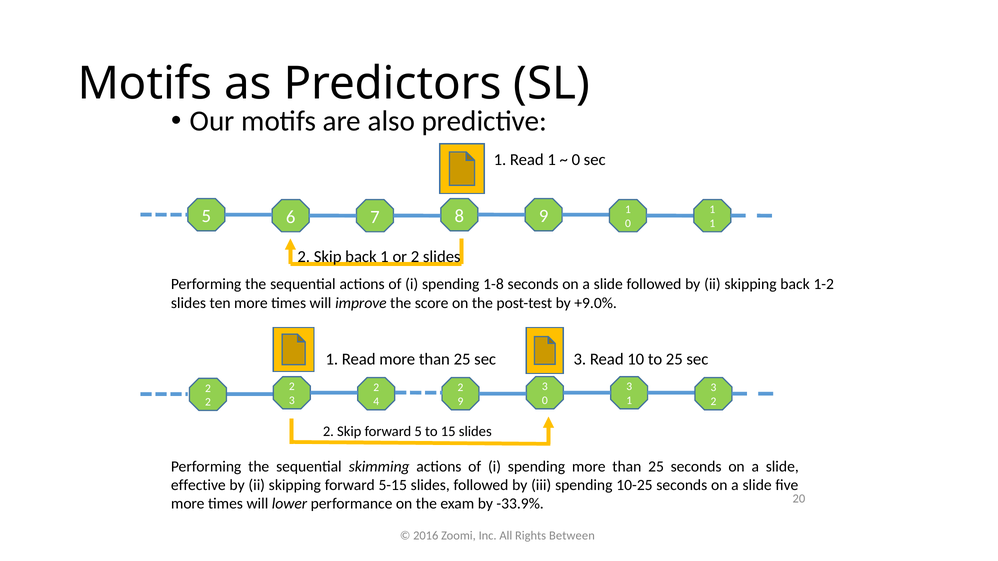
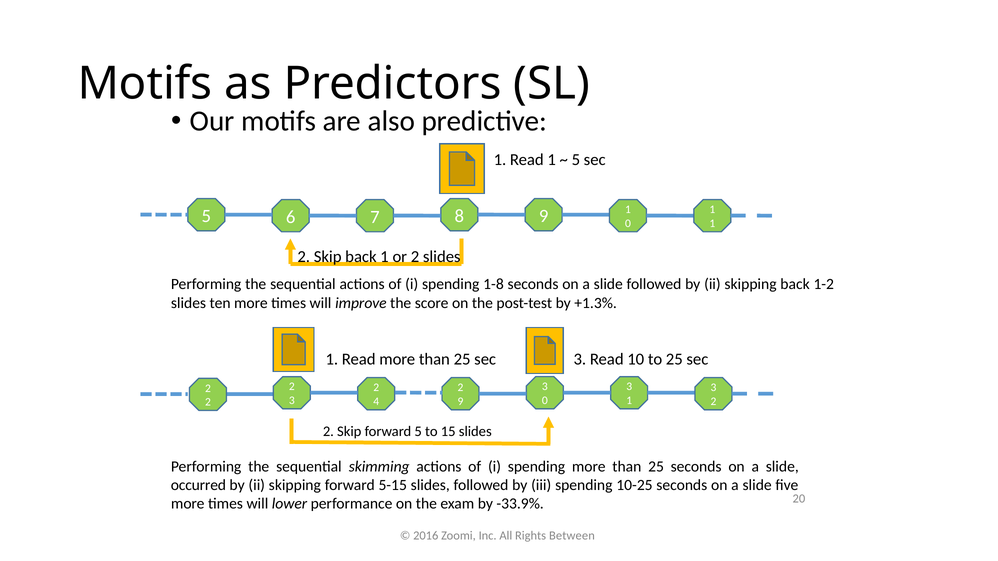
0: 0 -> 5 (576, 160)
+9.0%: +9.0% -> +1.3% (596, 303)
effective: effective -> occurred (198, 485)
